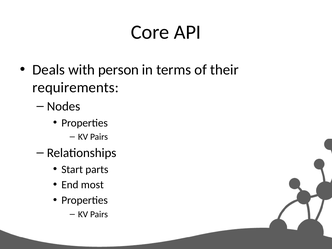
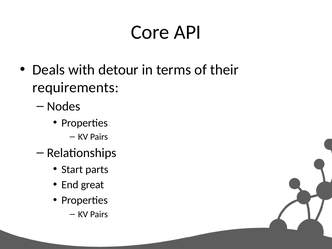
person: person -> detour (118, 70)
most: most -> great (92, 185)
